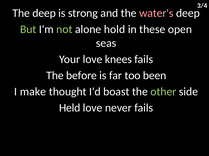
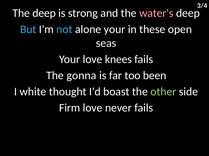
But colour: light green -> light blue (28, 29)
not colour: light green -> light blue (64, 29)
alone hold: hold -> your (115, 29)
before: before -> gonna (81, 76)
make: make -> white (33, 92)
Held: Held -> Firm (70, 108)
